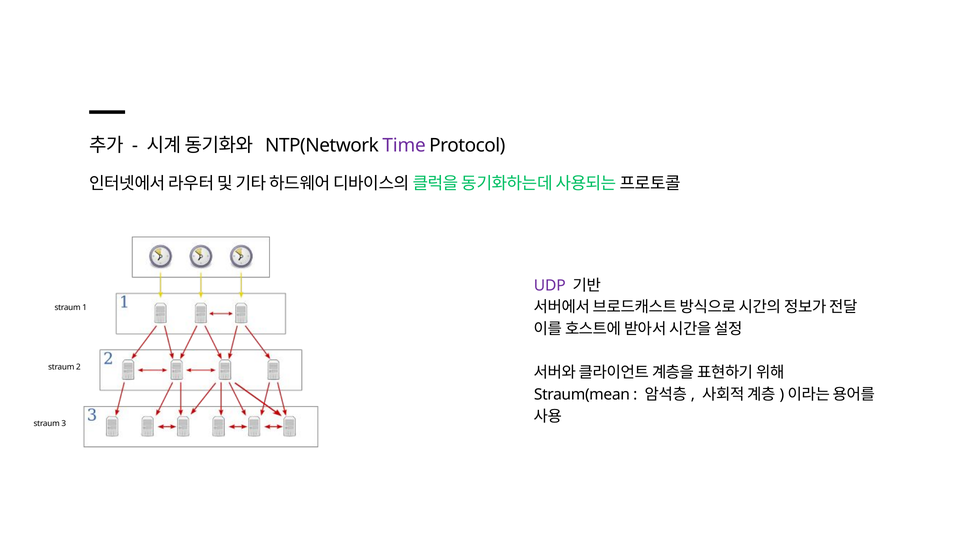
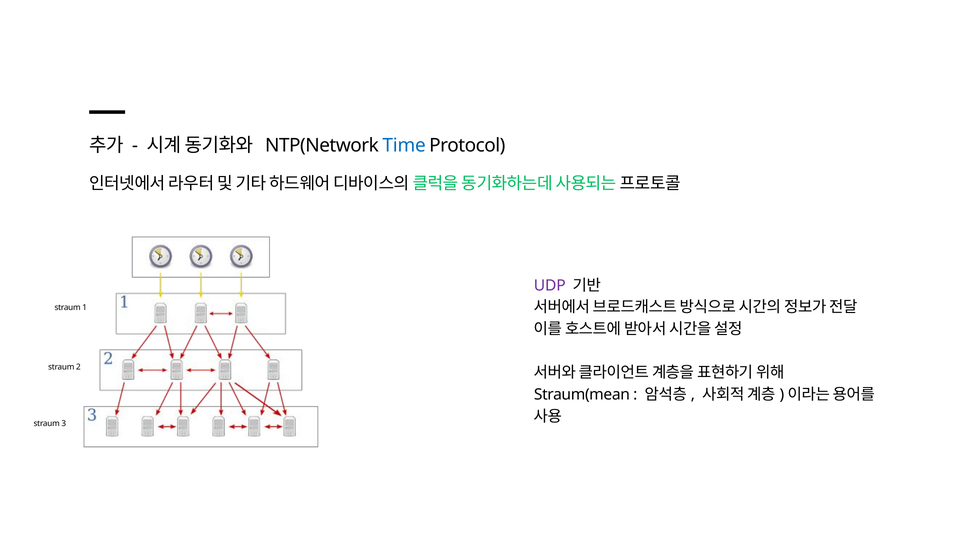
Time colour: purple -> blue (404, 145)
